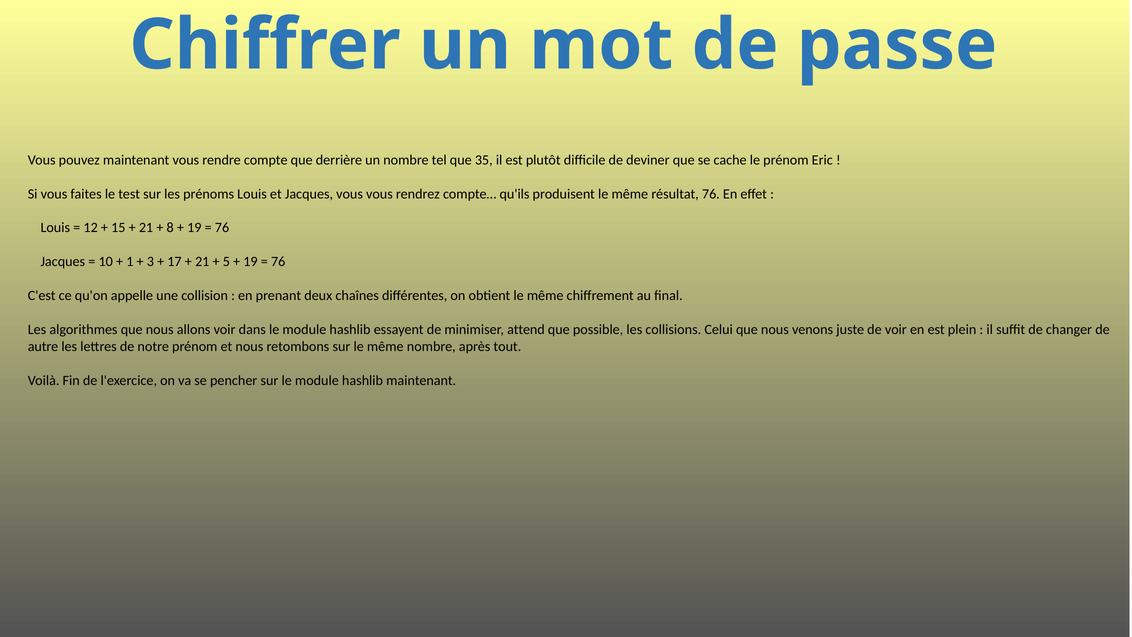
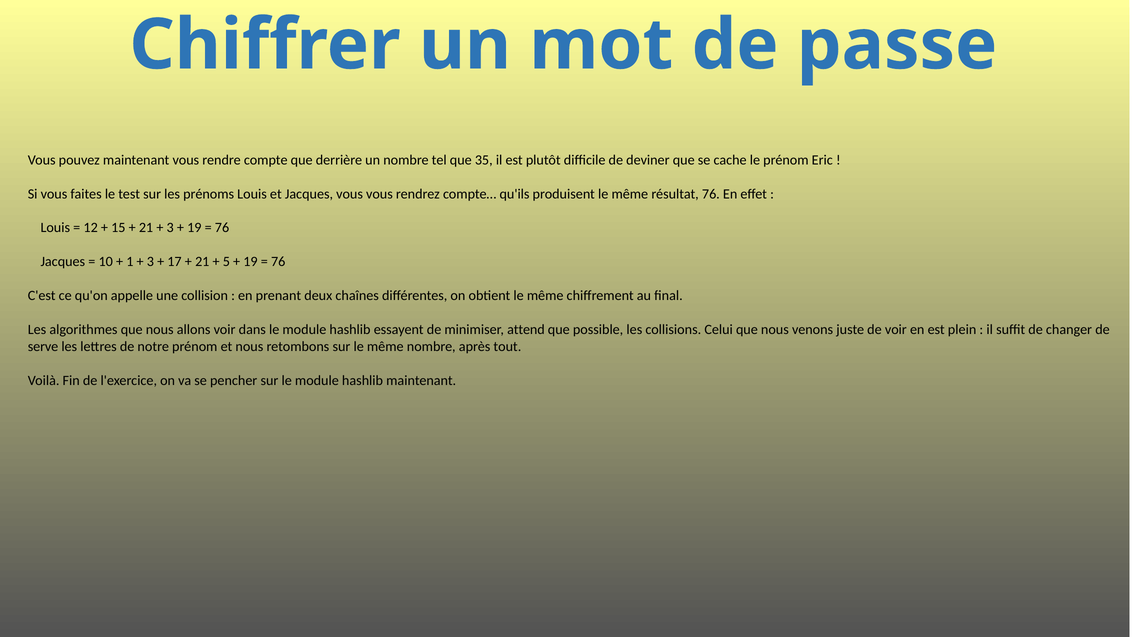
8: 8 -> 3 (170, 228)
autre: autre -> serve (43, 347)
